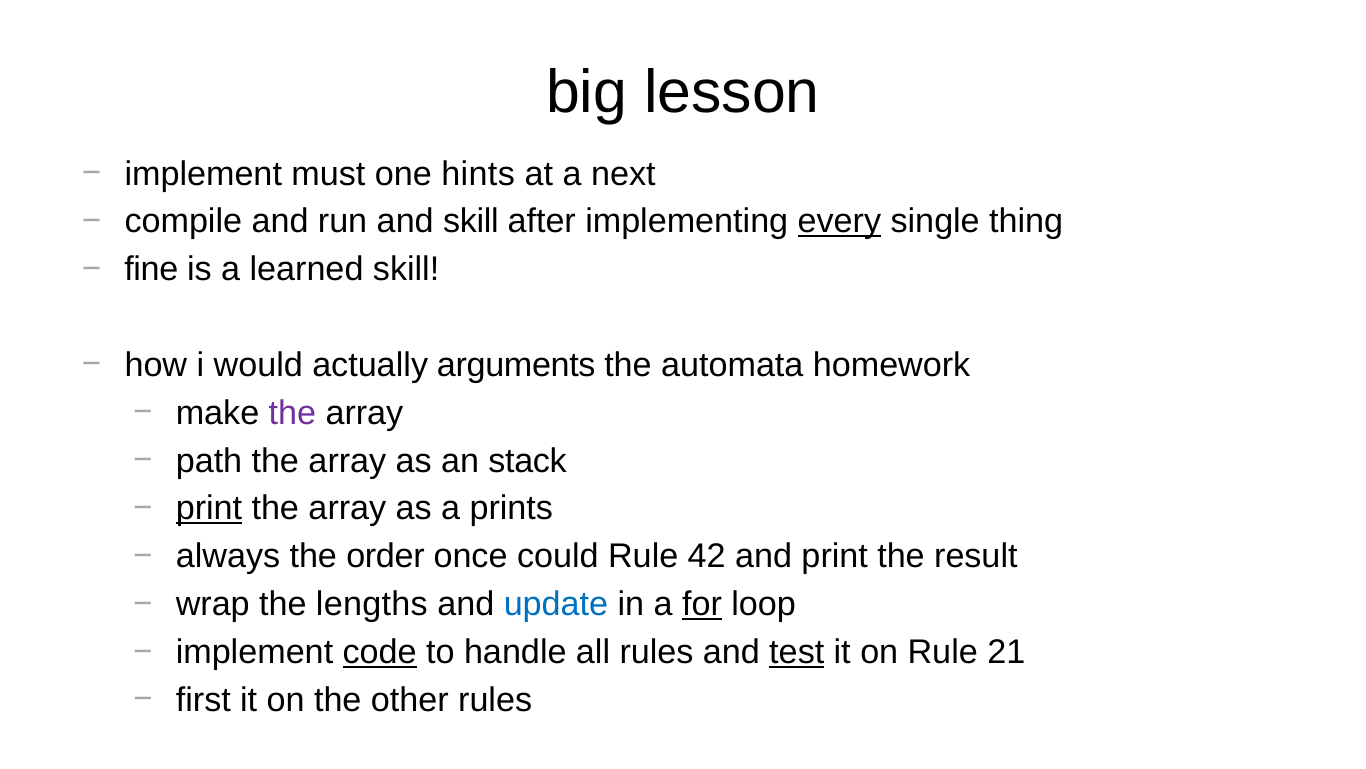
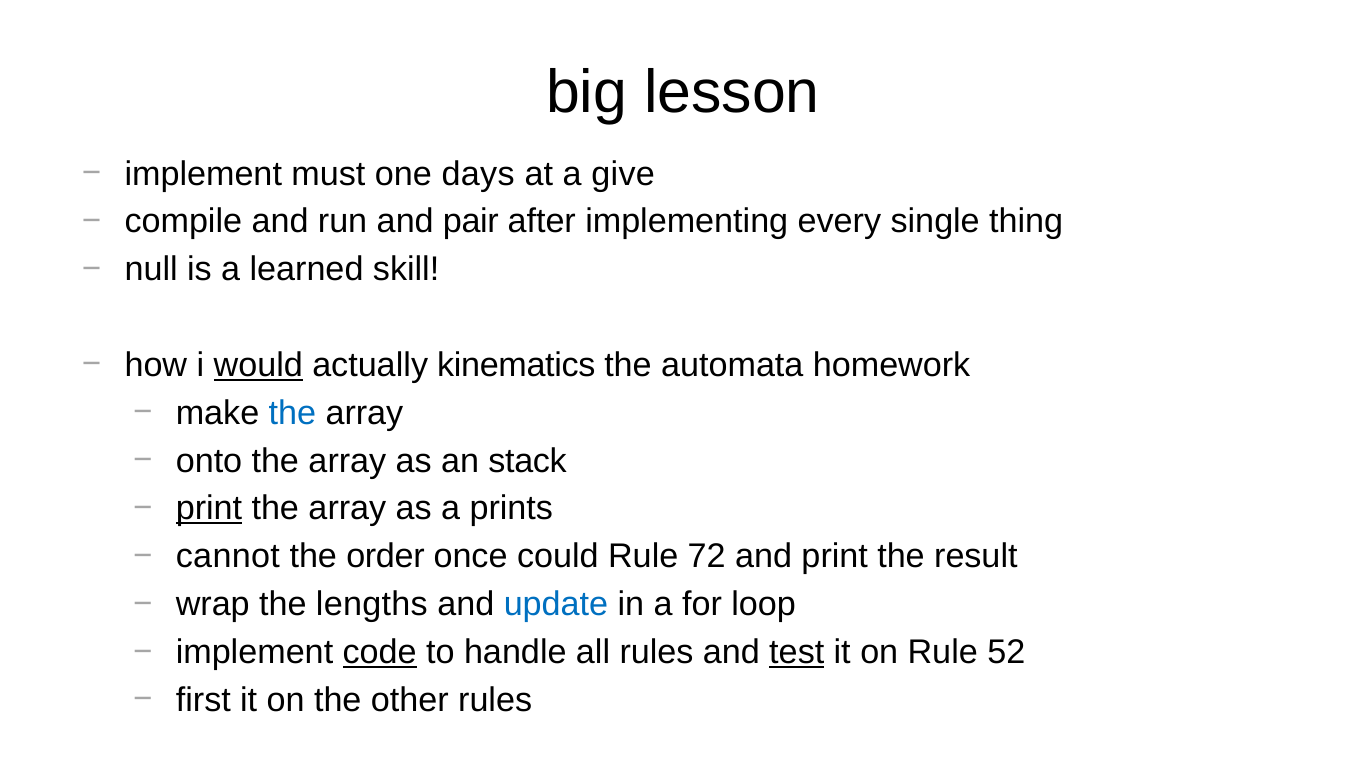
hints: hints -> days (478, 174)
next: next -> give (623, 174)
and skill: skill -> pair (471, 221)
every underline: present -> none (839, 221)
fine: fine -> null (151, 269)
would underline: none -> present (258, 365)
arguments: arguments -> kinematics (516, 365)
the colour: purple -> blue (292, 413)
path: path -> onto (209, 460)
always: always -> cannot (228, 556)
42: 42 -> 72 (707, 556)
for underline: present -> none (702, 604)
21: 21 -> 52 (1006, 652)
